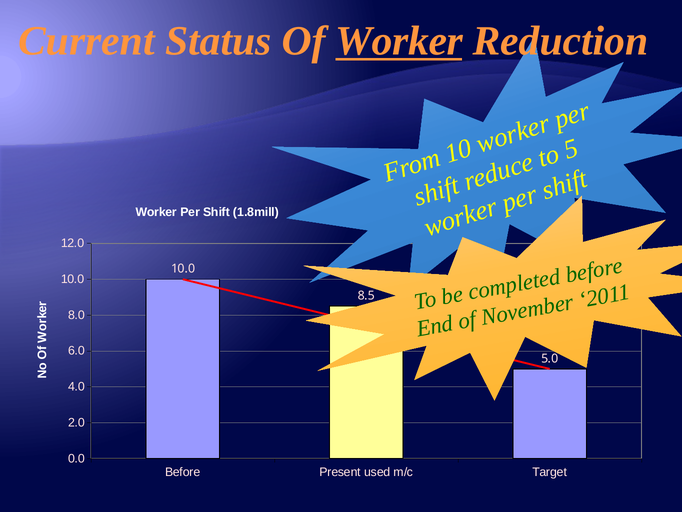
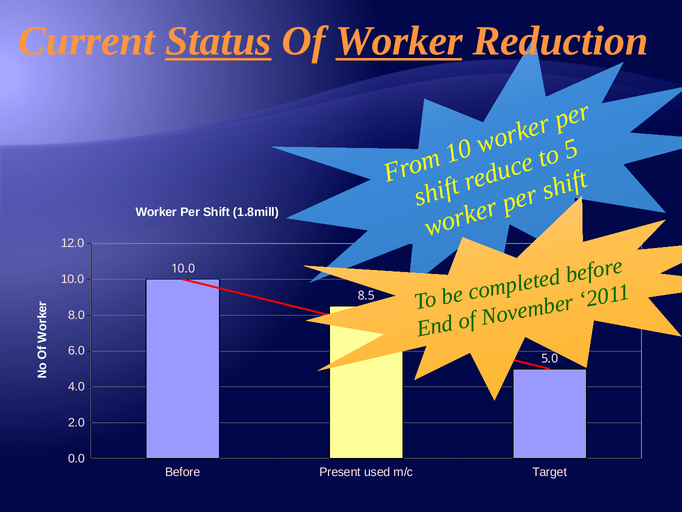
Status underline: none -> present (218, 41)
